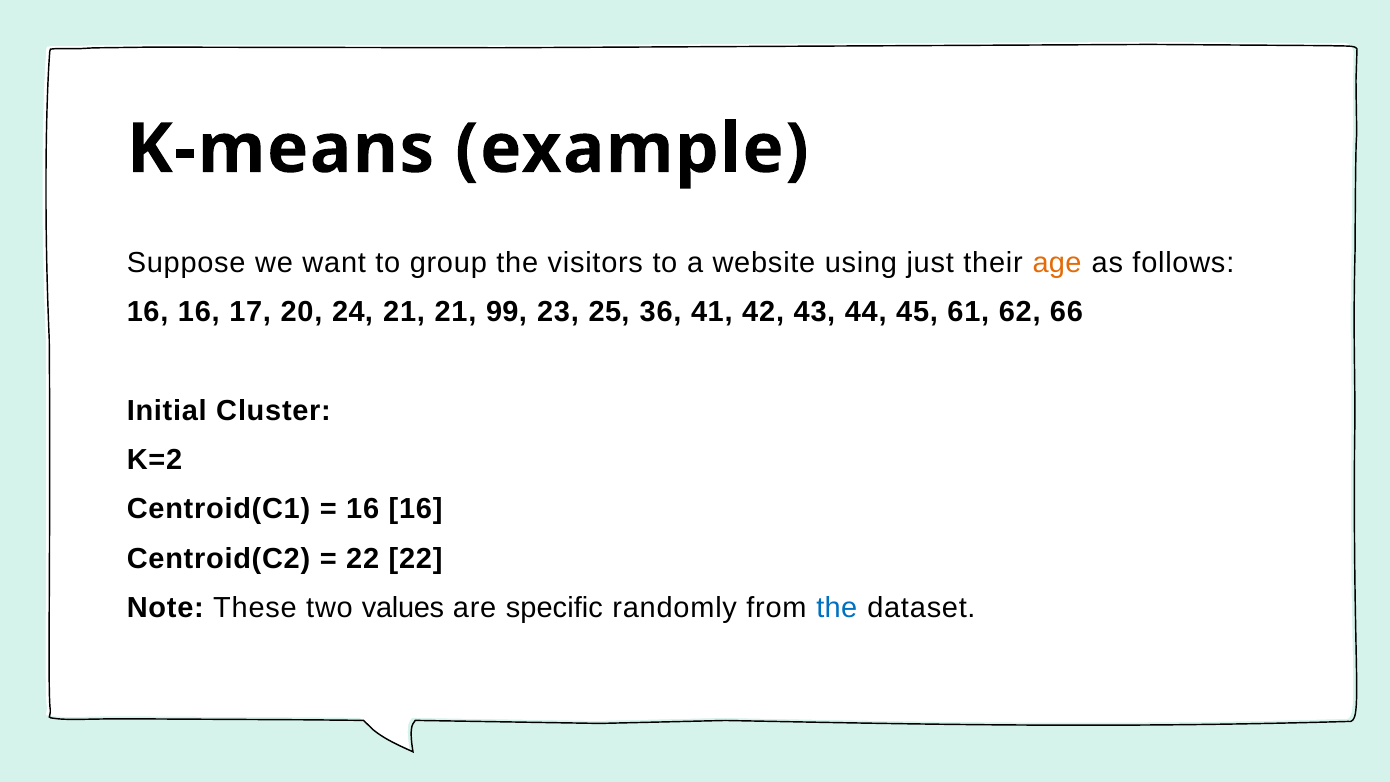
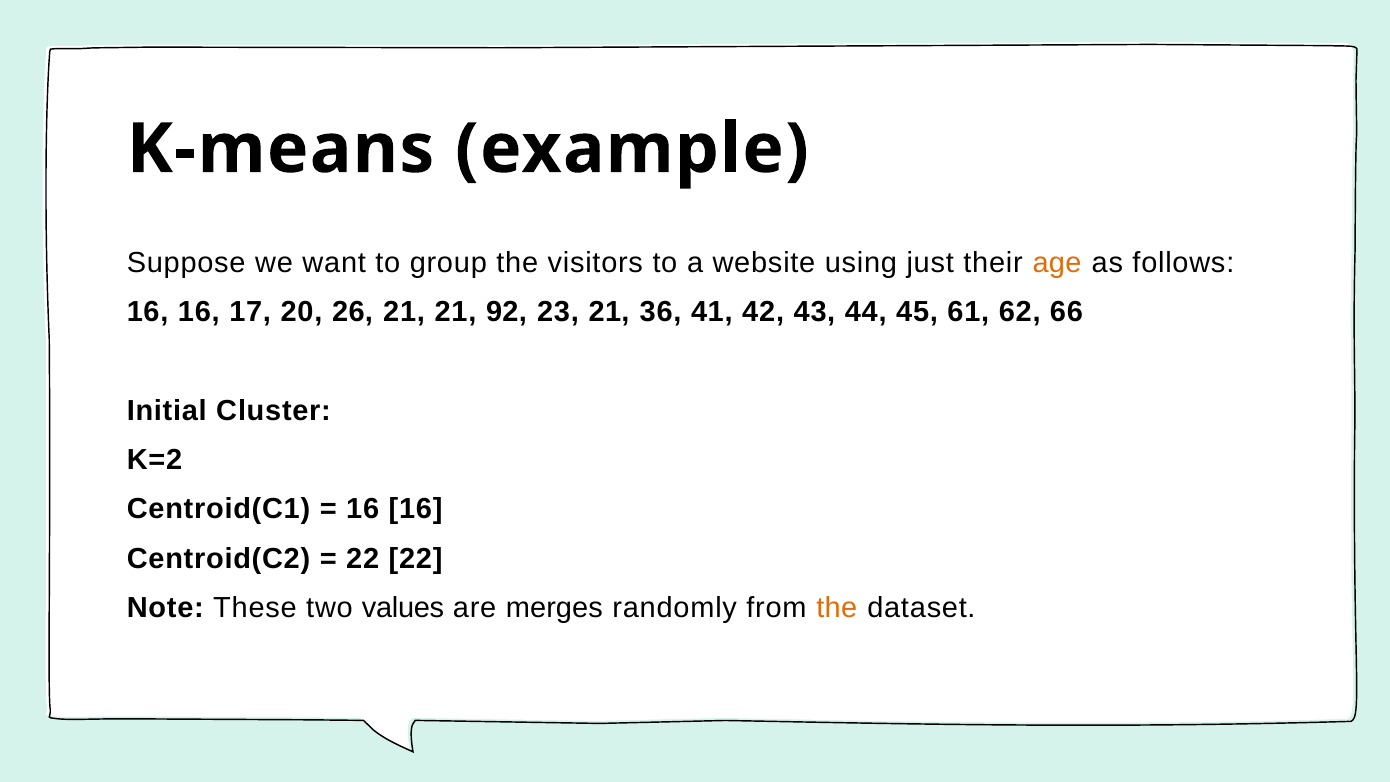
24: 24 -> 26 (353, 312)
99: 99 -> 92 (506, 312)
23 25: 25 -> 21 (609, 312)
specific: specific -> merges (554, 608)
the colour: blue -> orange (837, 608)
